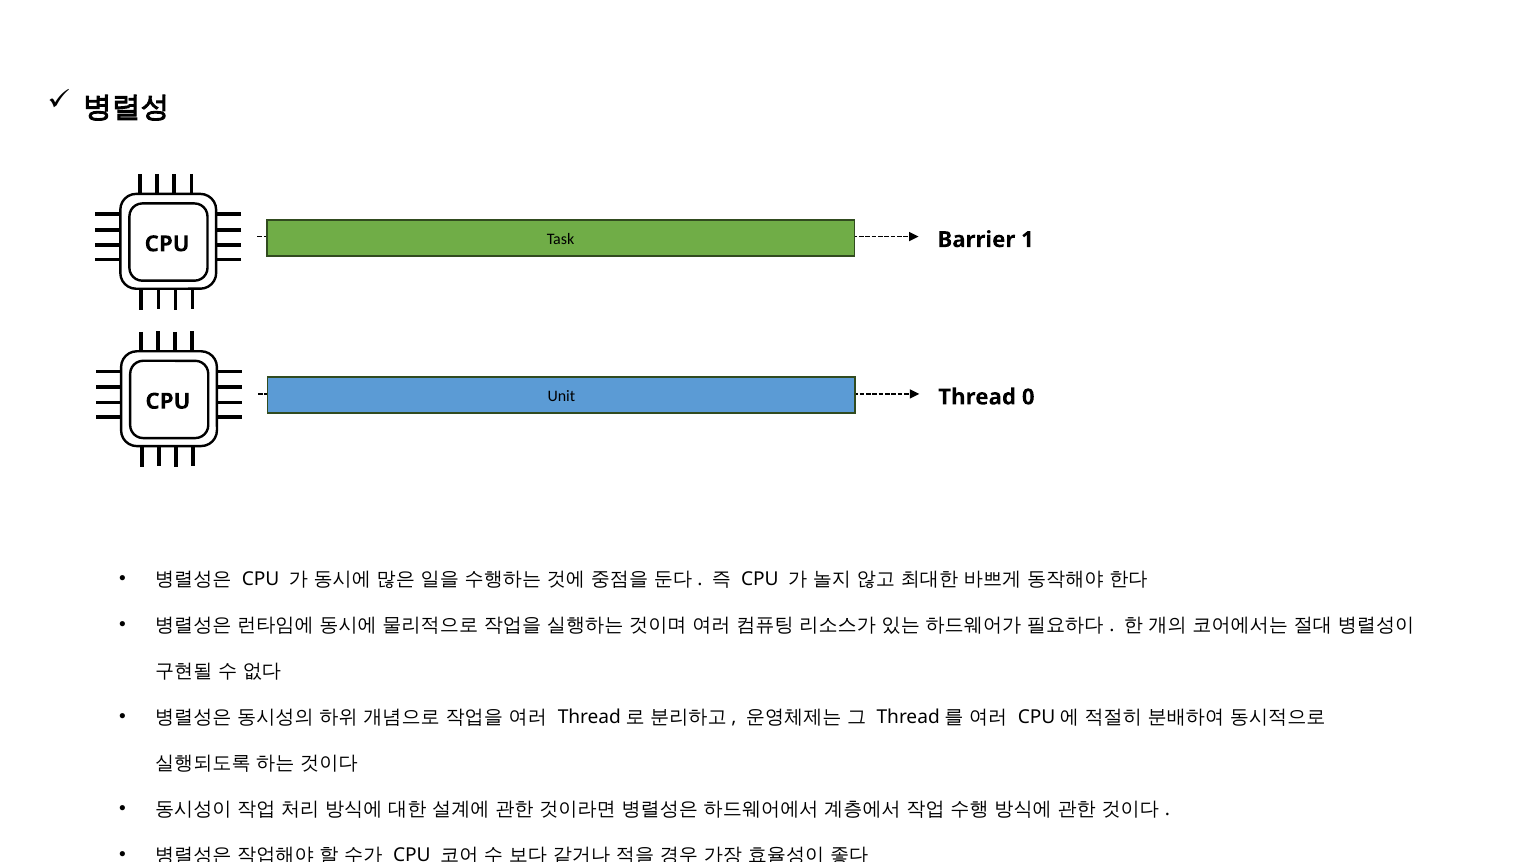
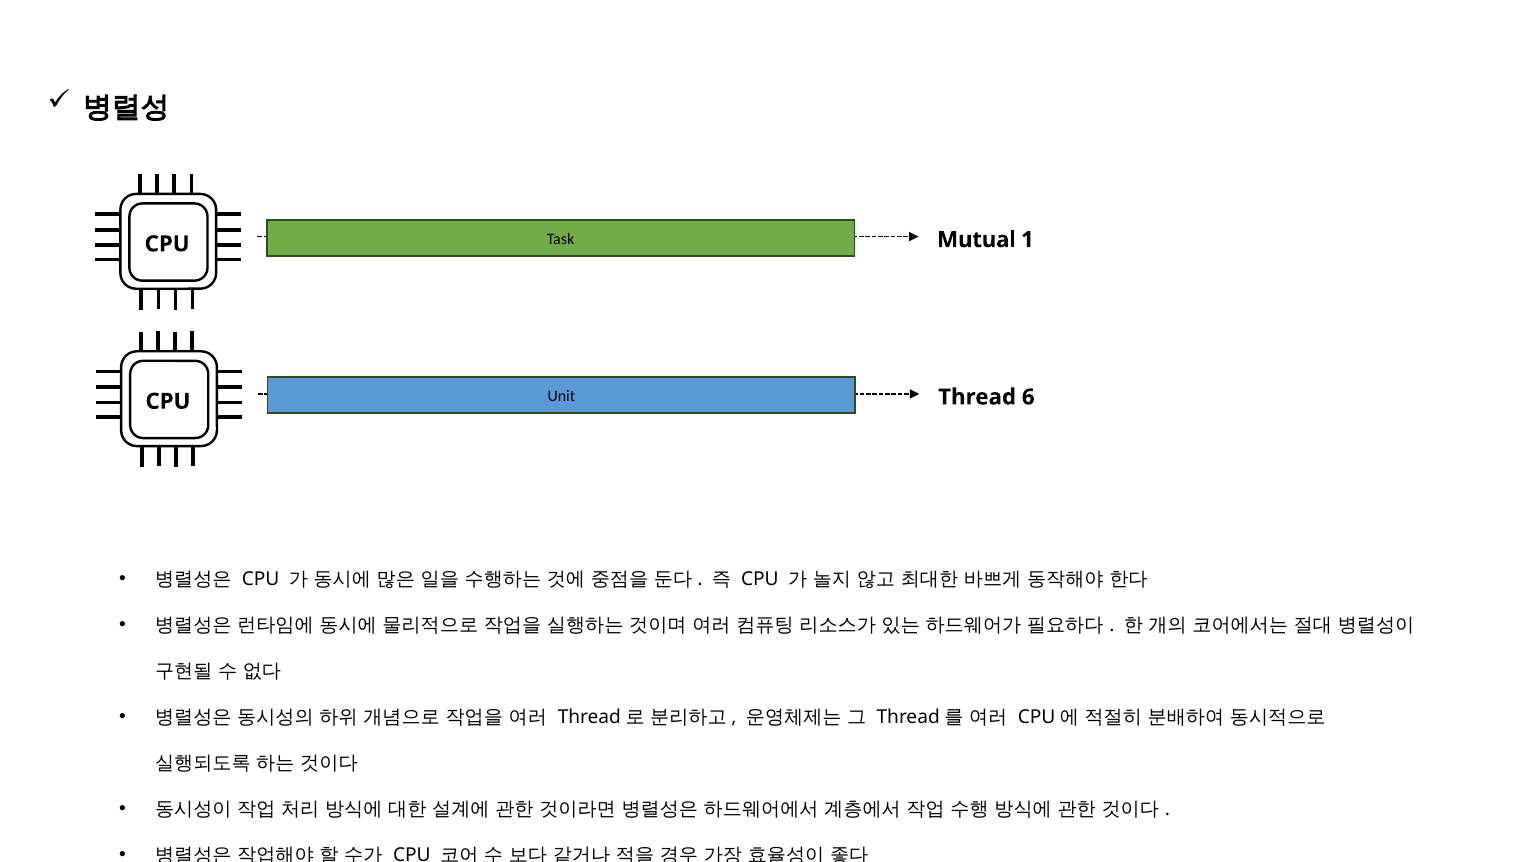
Barrier: Barrier -> Mutual (977, 240)
0: 0 -> 6 (1028, 397)
